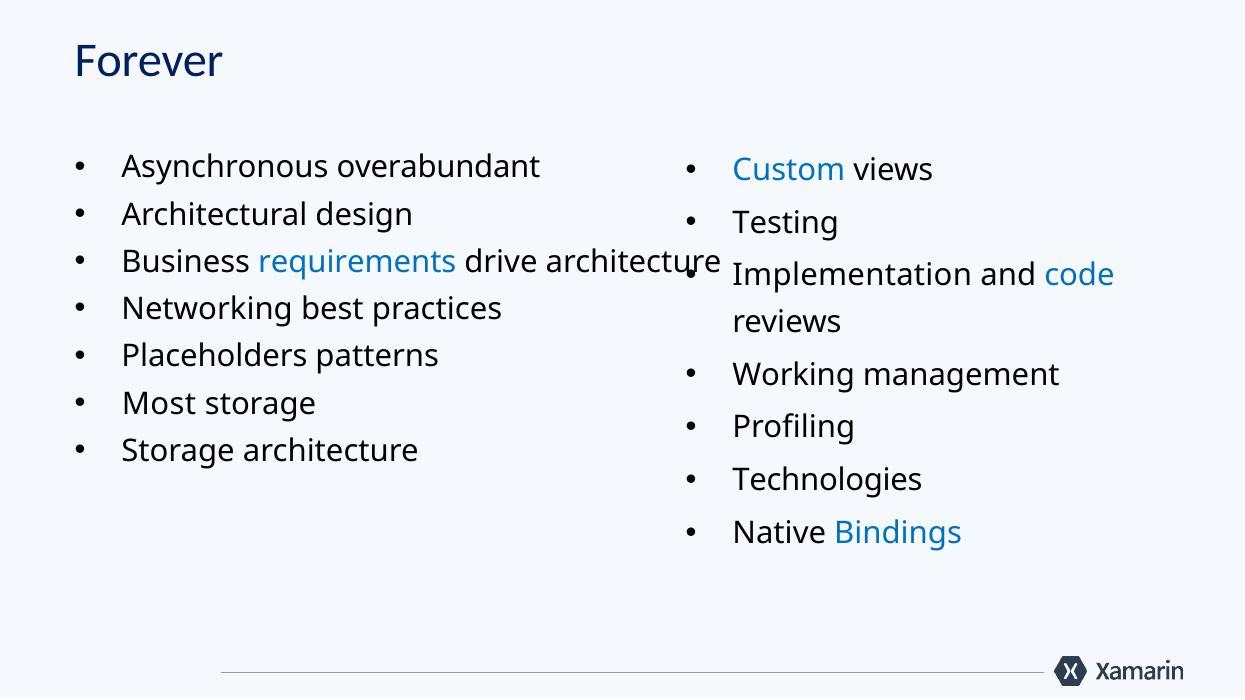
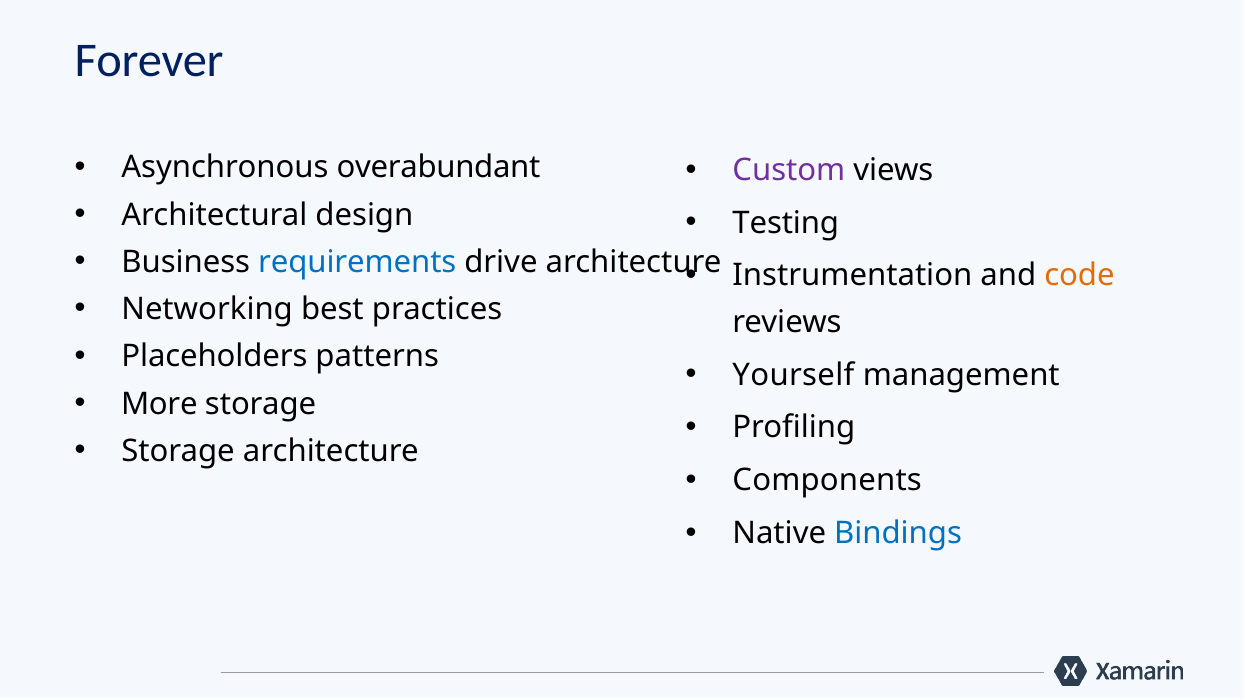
Custom colour: blue -> purple (789, 170)
Implementation: Implementation -> Instrumentation (852, 276)
code colour: blue -> orange (1079, 276)
Working: Working -> Yourself (793, 375)
Most: Most -> More (159, 404)
Technologies: Technologies -> Components (827, 481)
